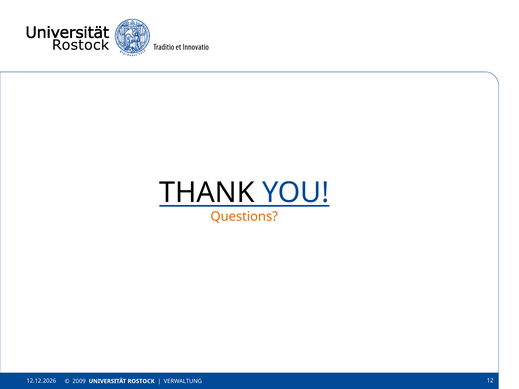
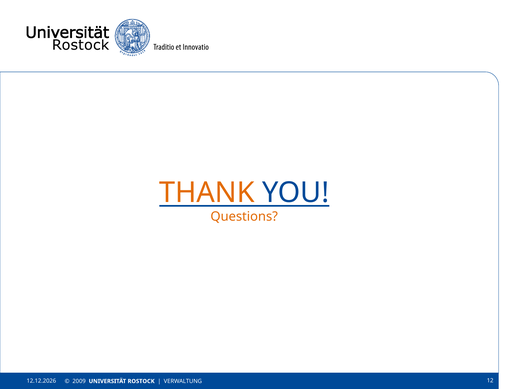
THANK colour: black -> orange (207, 193)
